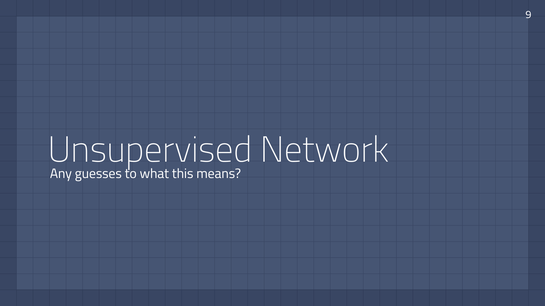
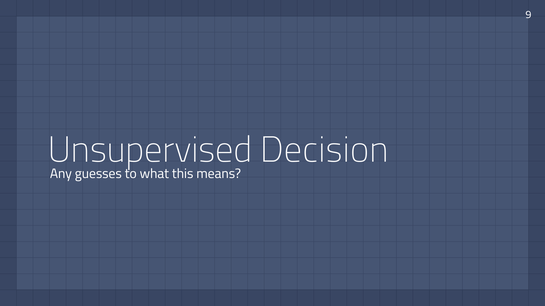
Network: Network -> Decision (324, 150)
